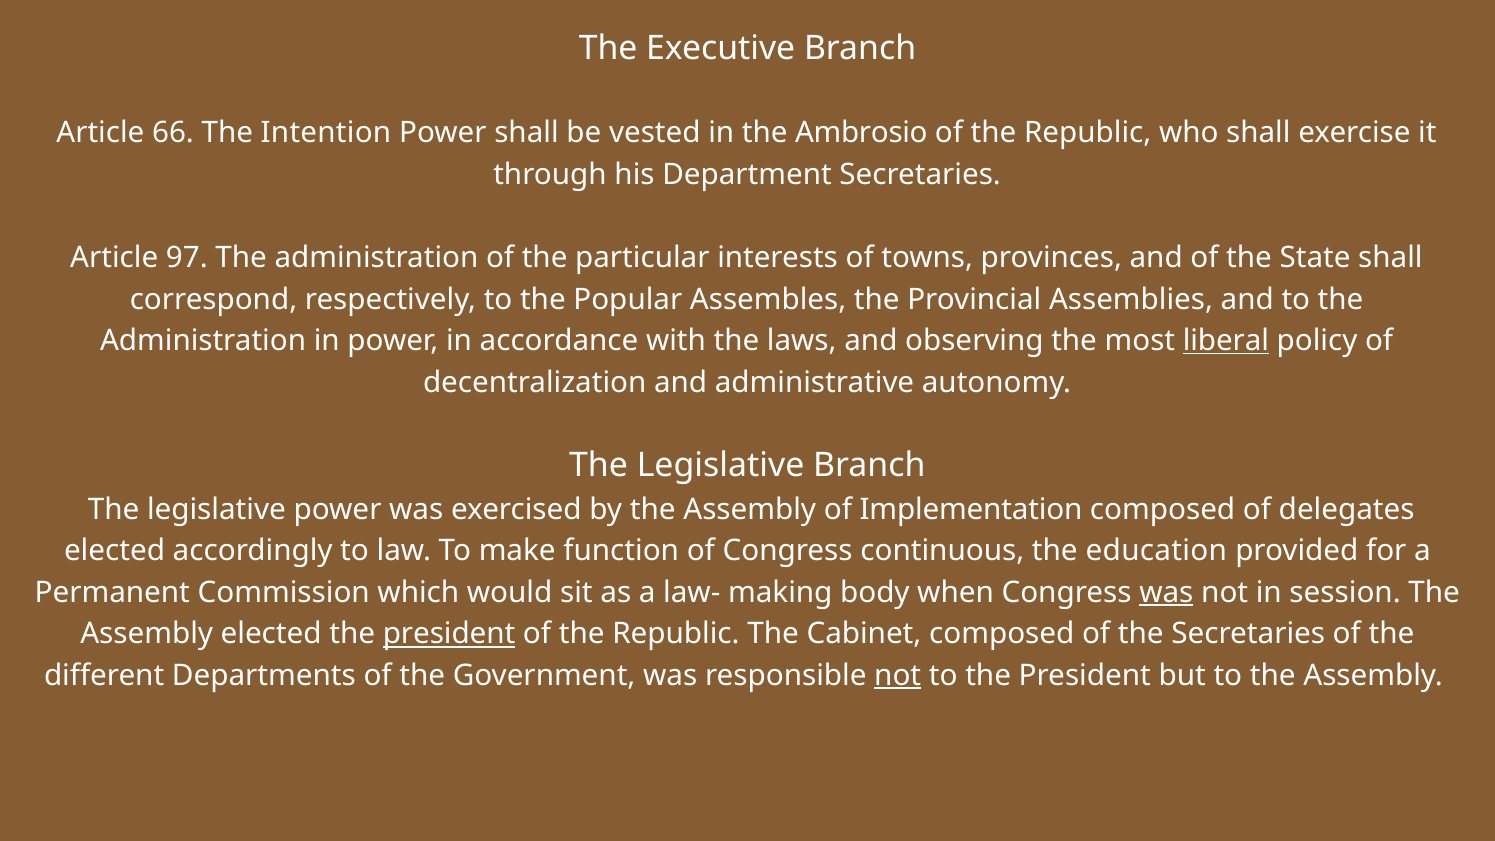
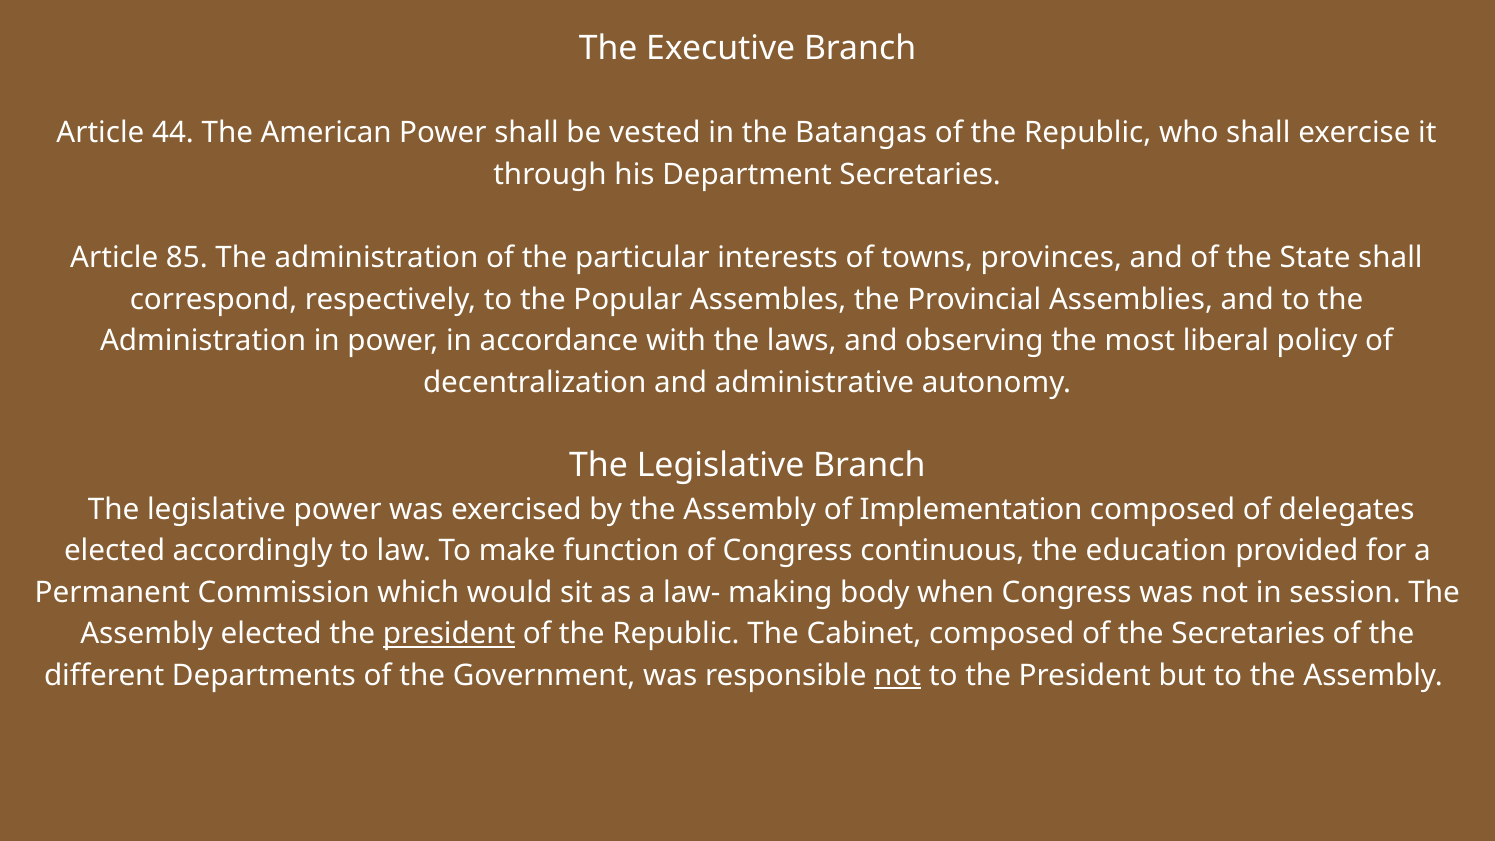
66: 66 -> 44 (173, 133)
Intention: Intention -> American (326, 133)
Ambrosio: Ambrosio -> Batangas (861, 133)
97: 97 -> 85 (187, 258)
liberal underline: present -> none (1226, 341)
was underline: present -> none (1166, 592)
